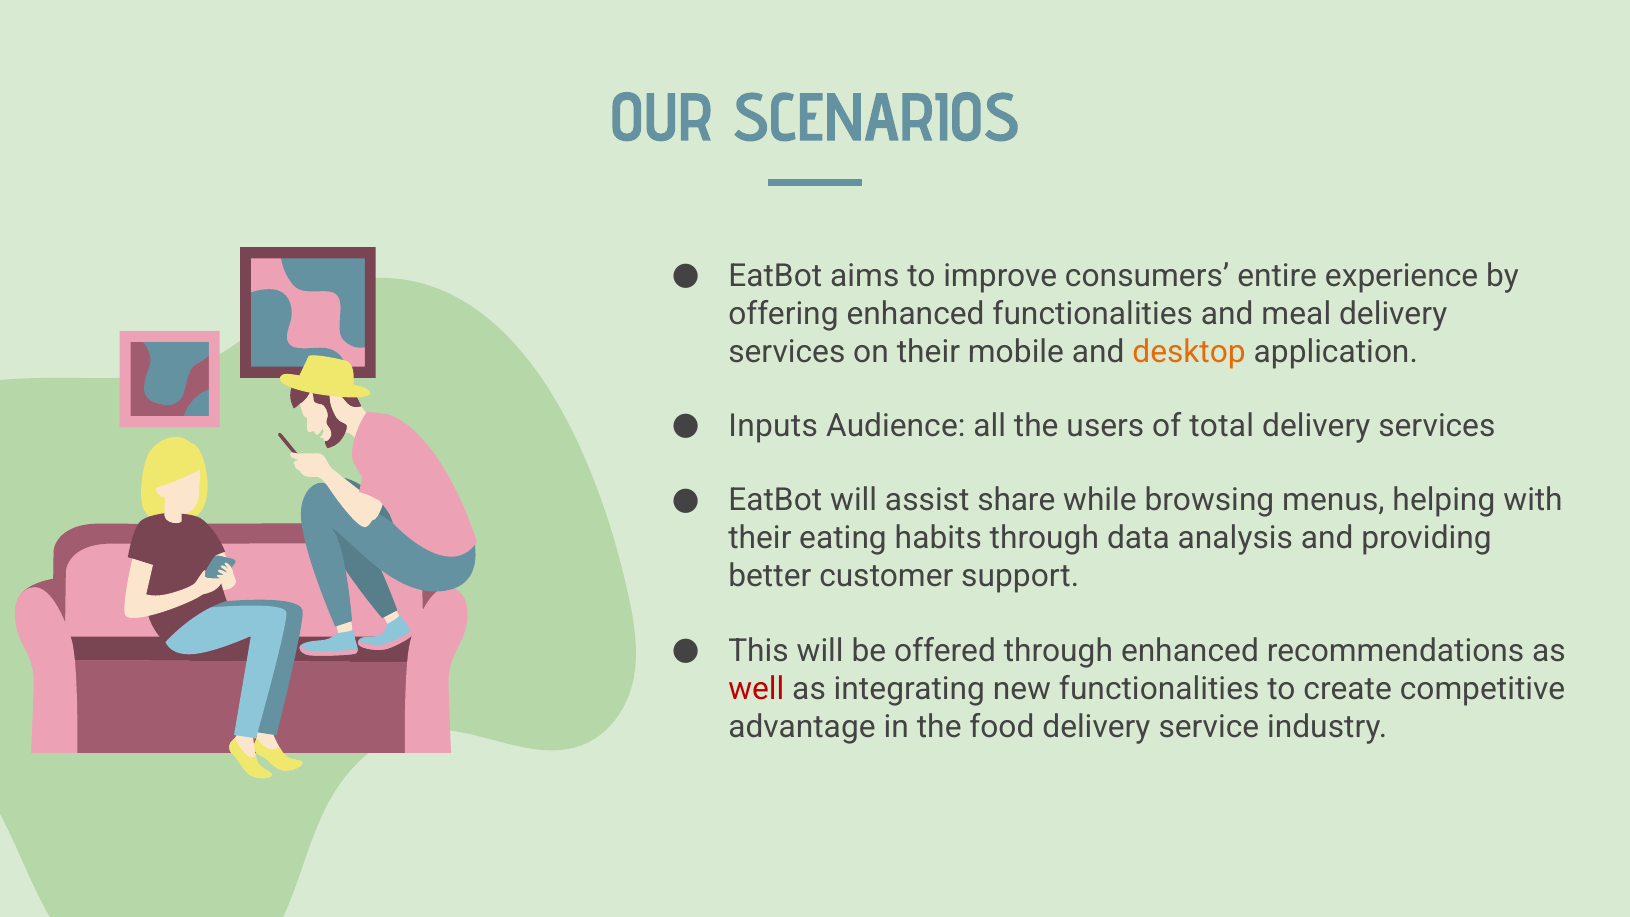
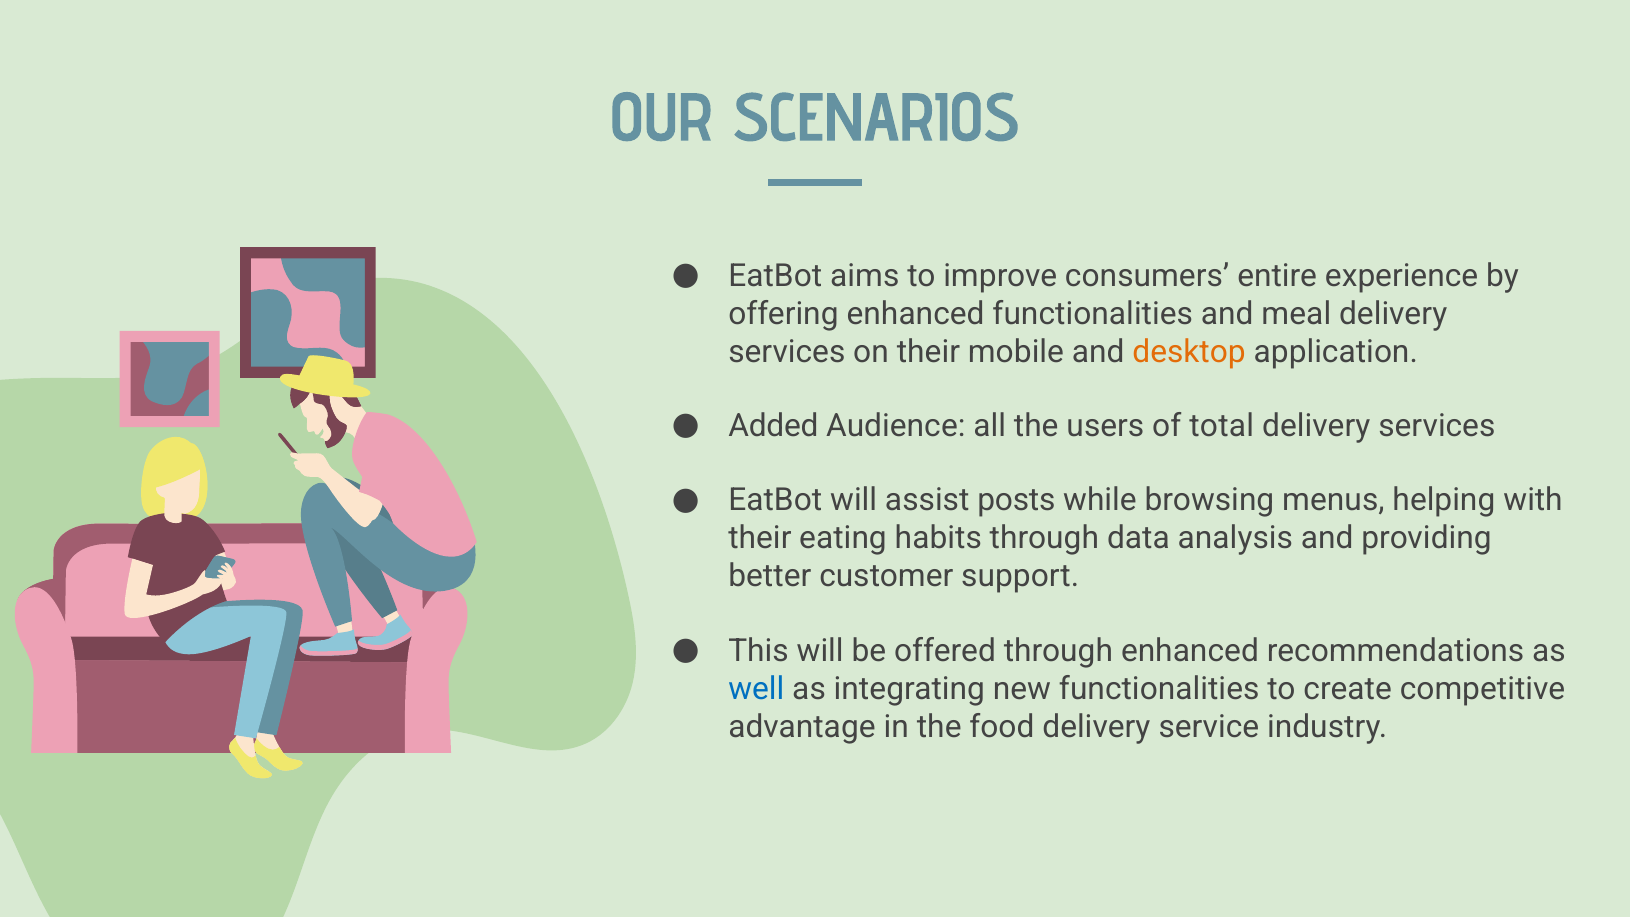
Inputs: Inputs -> Added (773, 426)
share: share -> posts (1016, 500)
well colour: red -> blue (756, 689)
